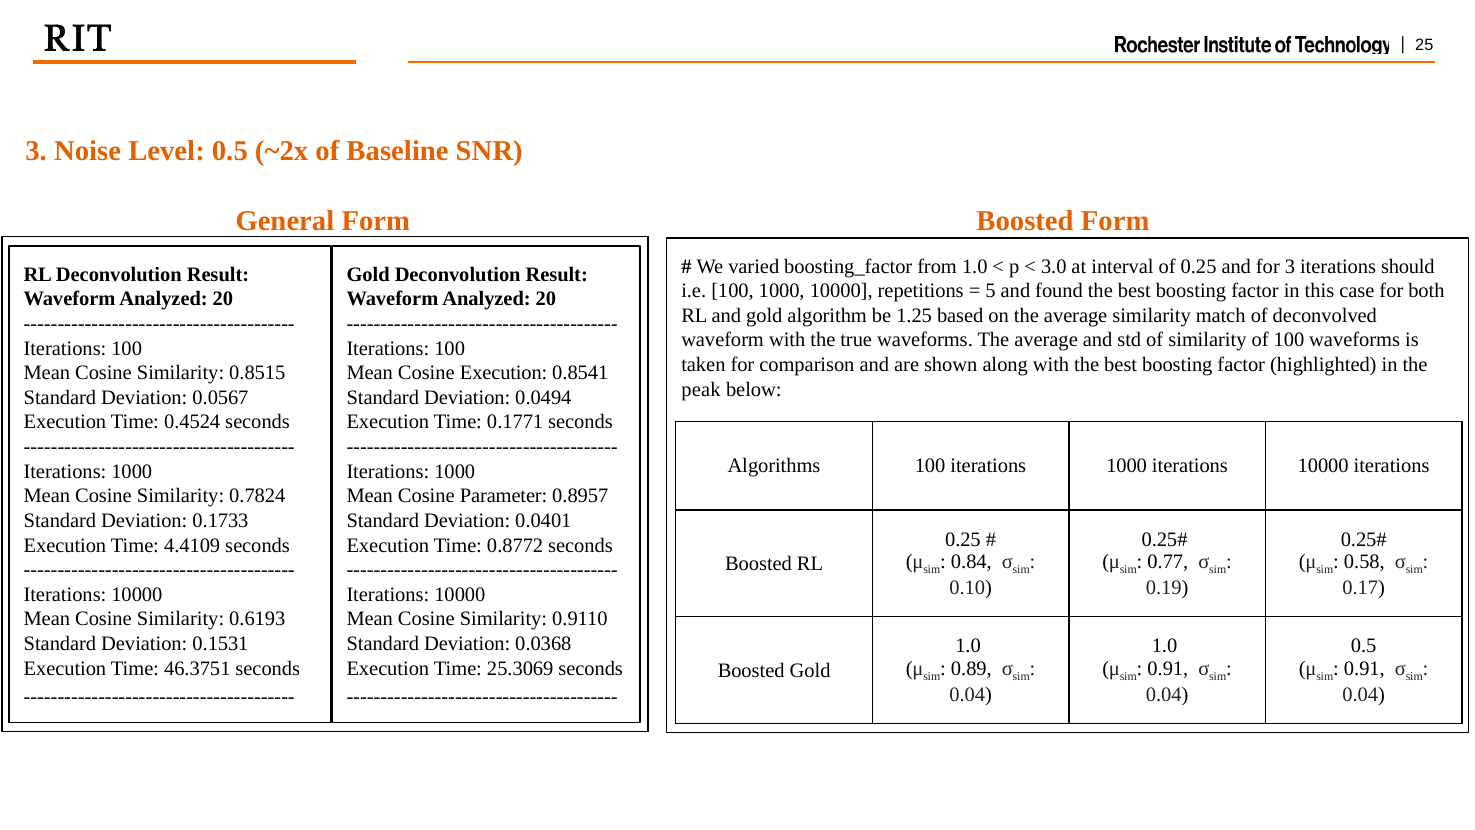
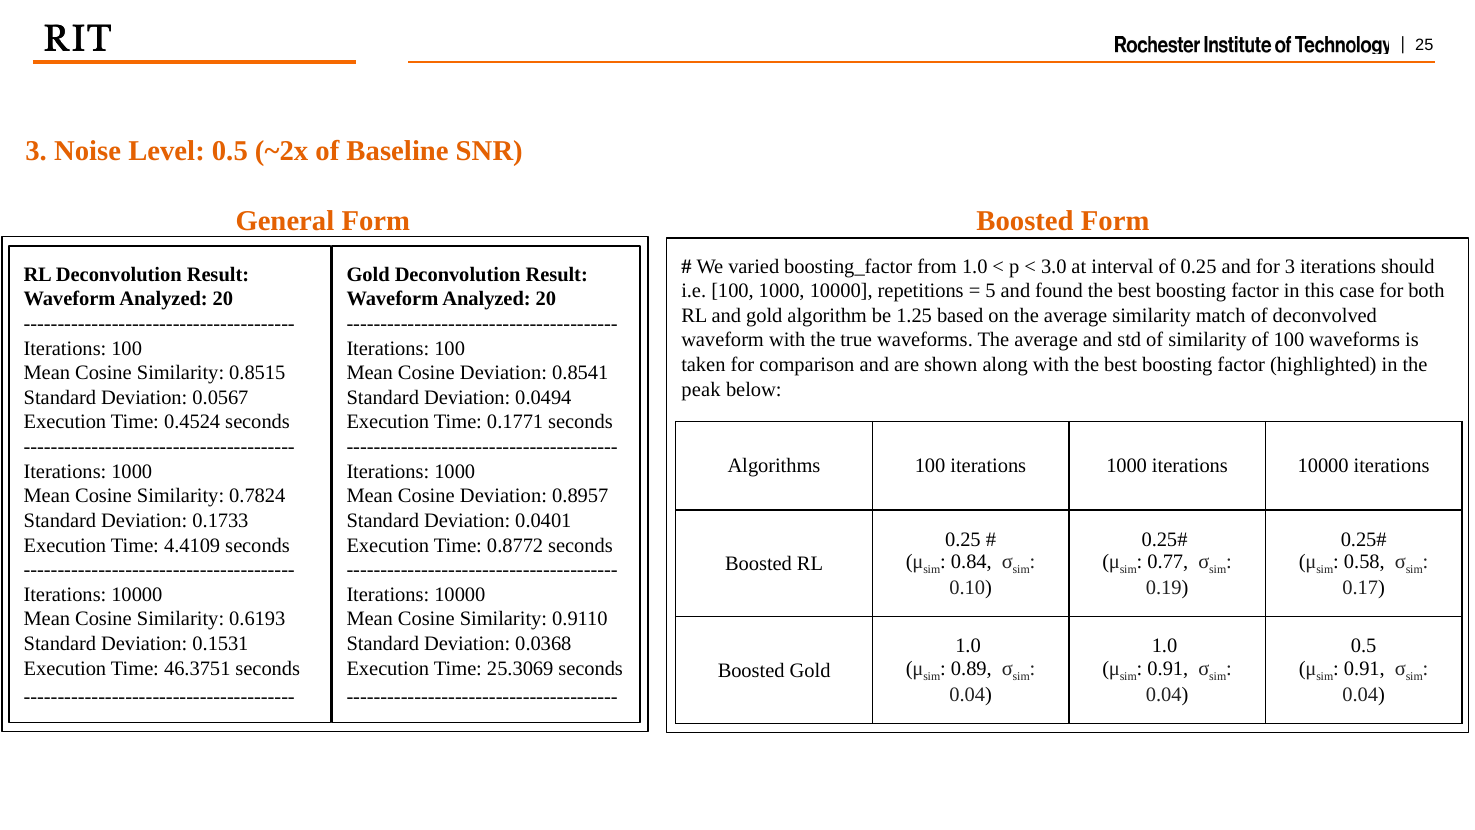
Execution: Execution -> Deviation (503, 373)
Parameter: Parameter -> Deviation (503, 496)
